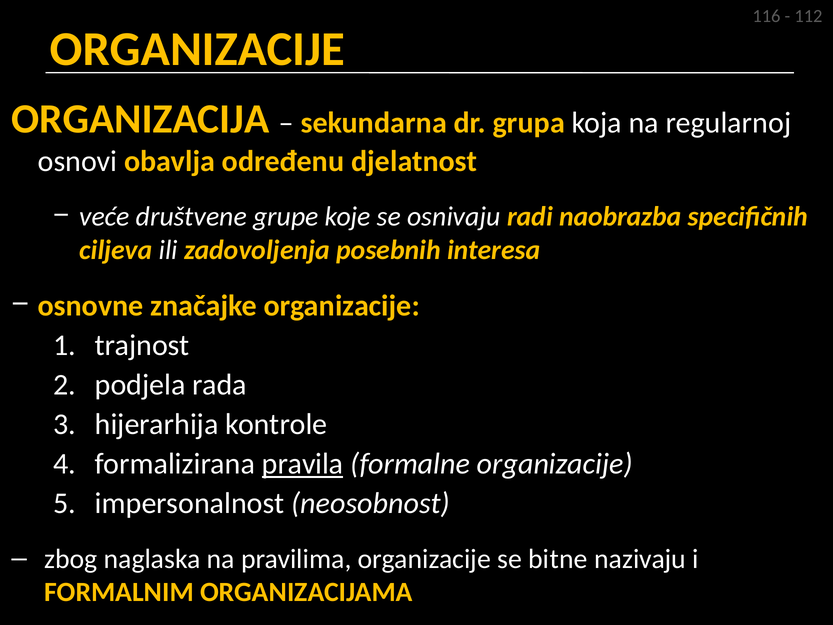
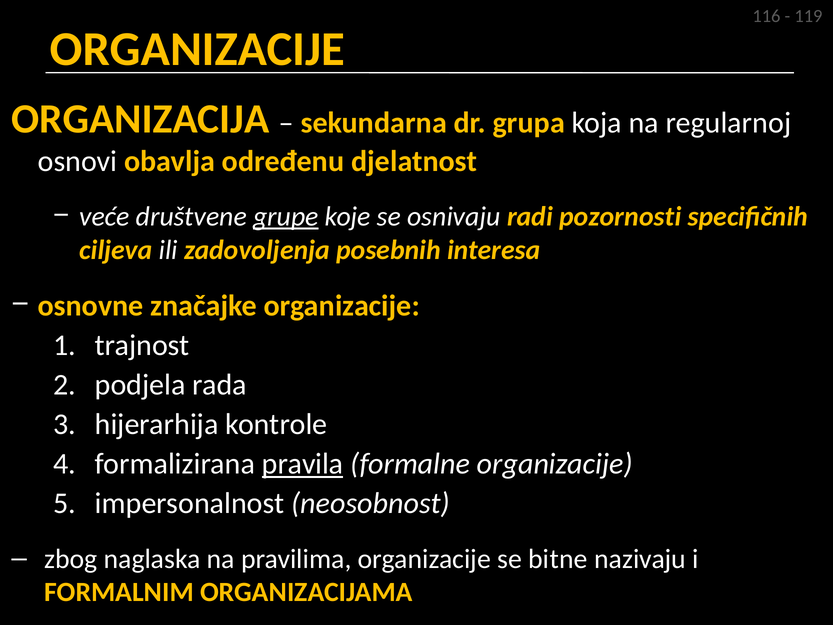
112: 112 -> 119 (808, 16)
grupe underline: none -> present (286, 217)
naobrazba: naobrazba -> pozornosti (620, 217)
